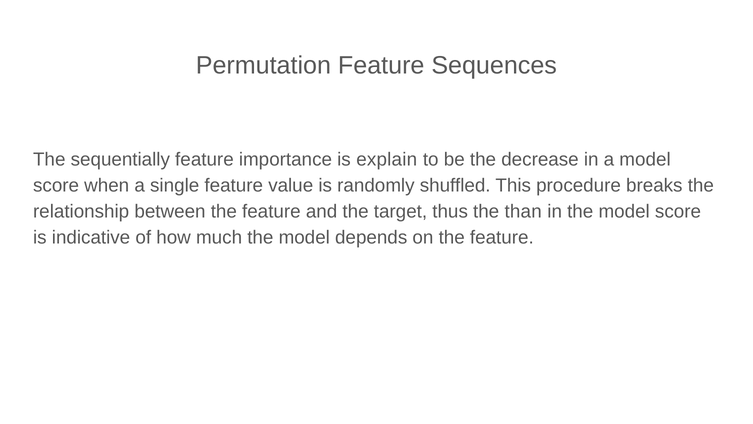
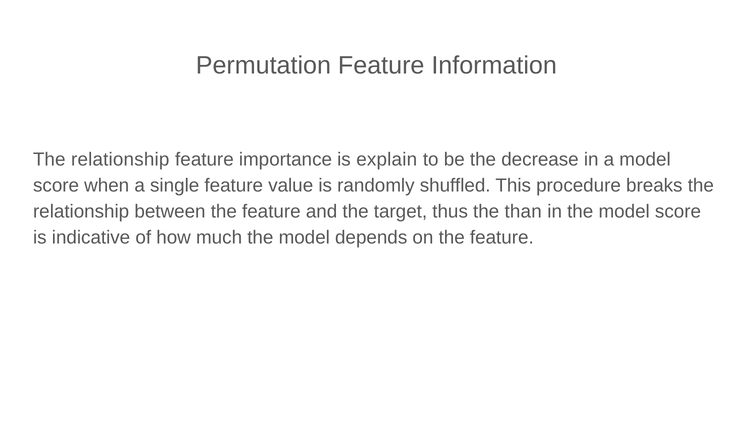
Sequences: Sequences -> Information (494, 65)
sequentially: sequentially -> relationship (120, 160)
